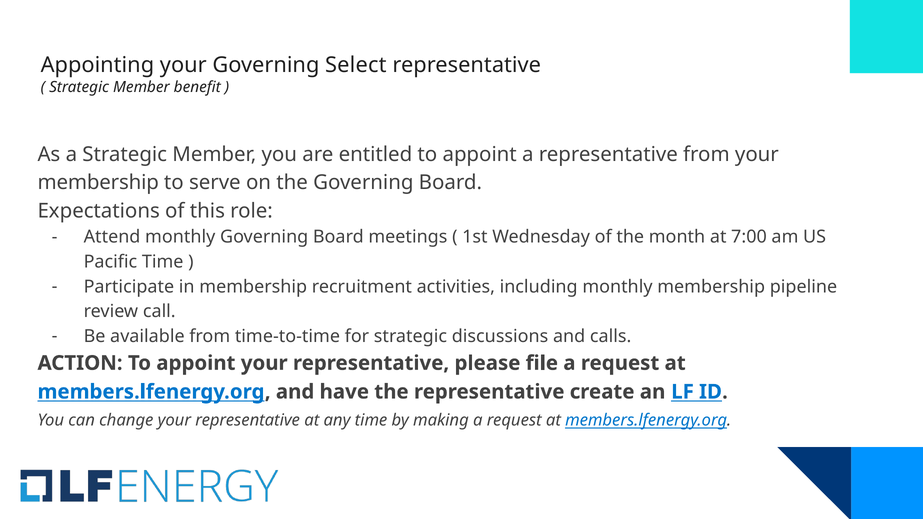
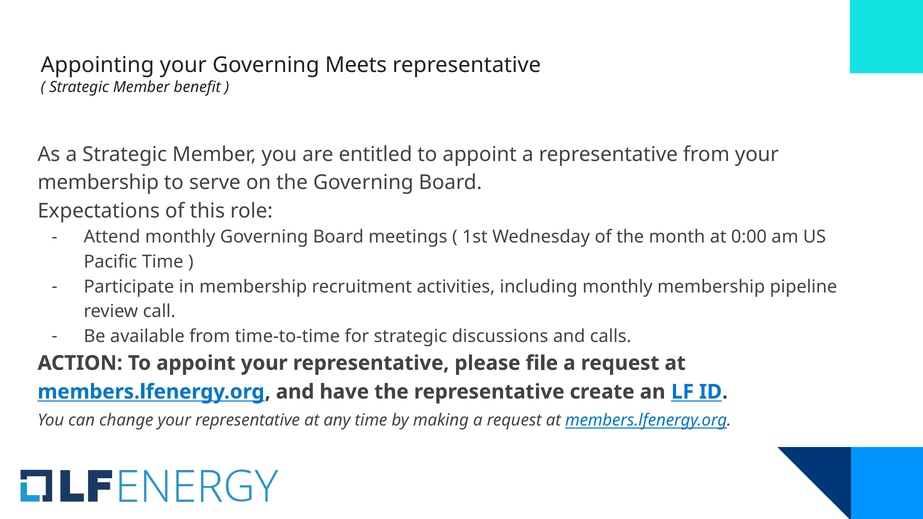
Select: Select -> Meets (356, 65)
7:00: 7:00 -> 0:00 (749, 237)
